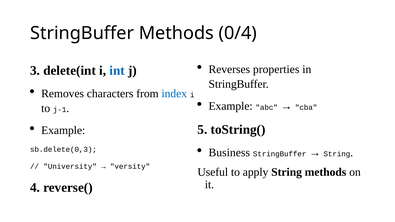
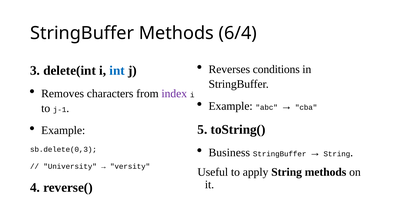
0/4: 0/4 -> 6/4 (238, 33)
properties: properties -> conditions (276, 69)
index colour: blue -> purple (174, 94)
